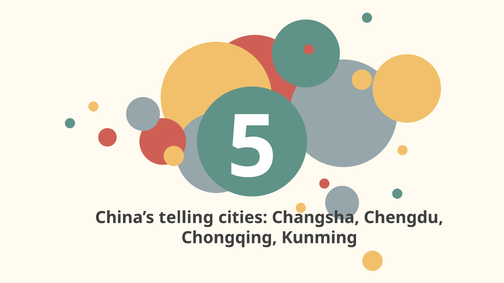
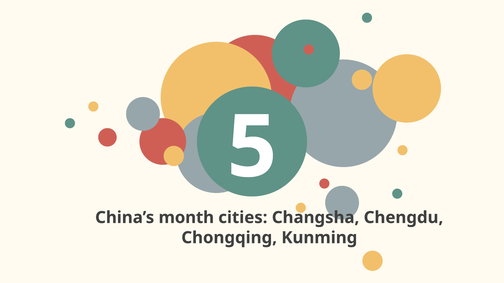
telling: telling -> month (186, 218)
